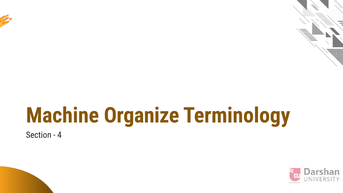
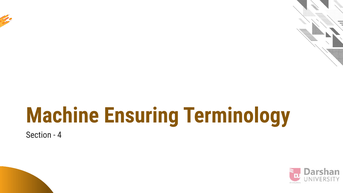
Organize: Organize -> Ensuring (141, 115)
